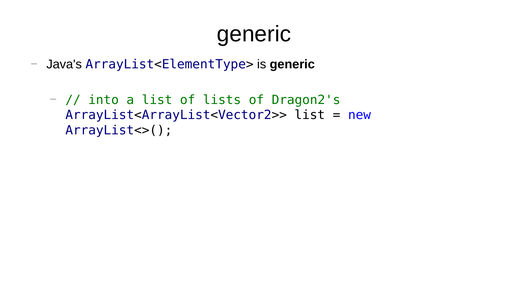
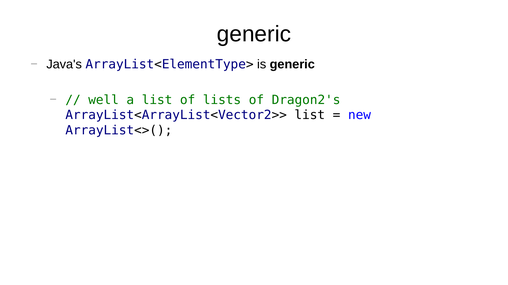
into: into -> well (104, 100)
